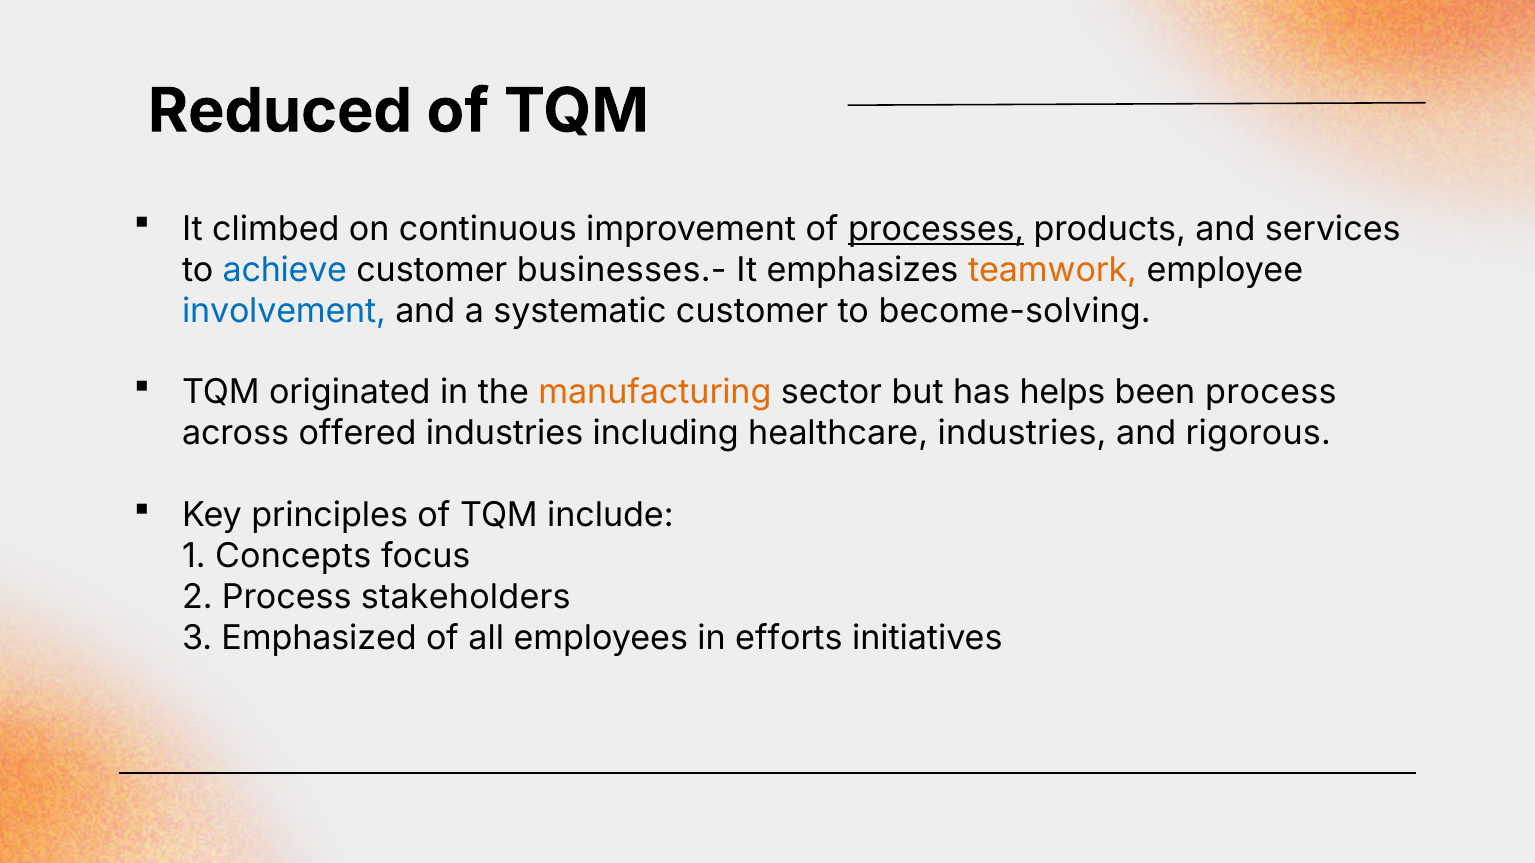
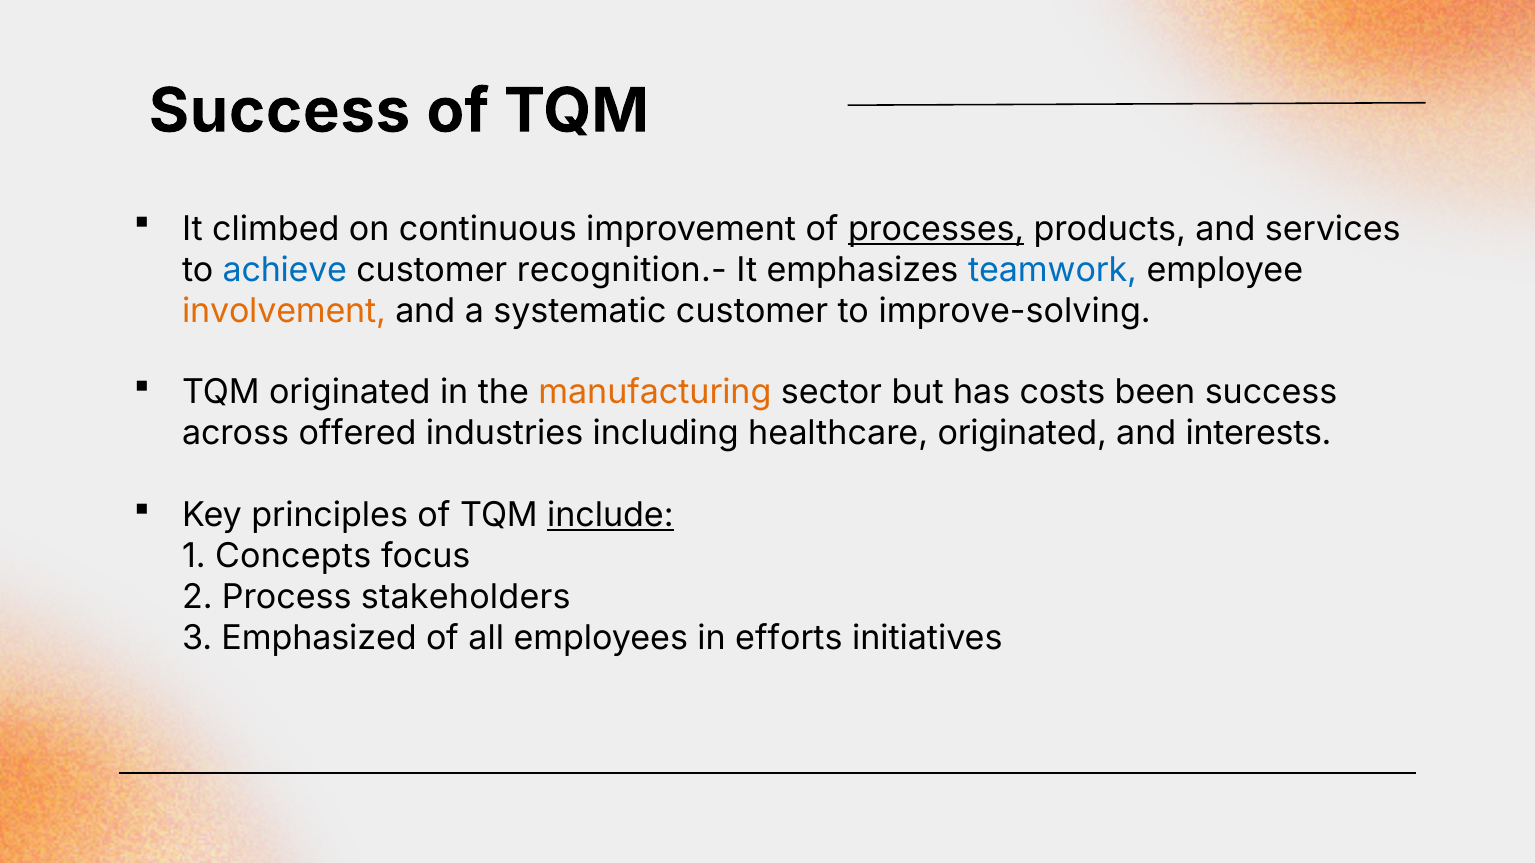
Reduced: Reduced -> Success (279, 111)
businesses.-: businesses.- -> recognition.- (622, 270)
teamwork colour: orange -> blue (1053, 270)
involvement colour: blue -> orange (284, 311)
become-solving: become-solving -> improve-solving (1015, 311)
helps: helps -> costs (1063, 393)
been process: process -> success (1271, 393)
healthcare industries: industries -> originated (1022, 434)
rigorous: rigorous -> interests (1259, 434)
include underline: none -> present (610, 516)
